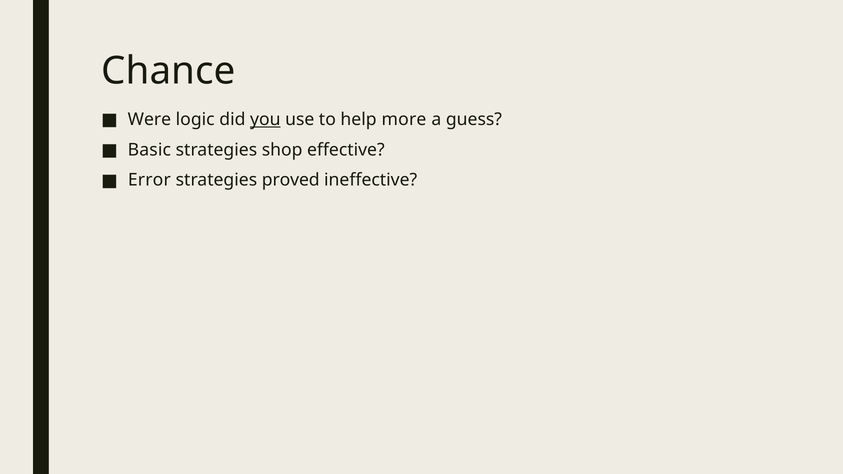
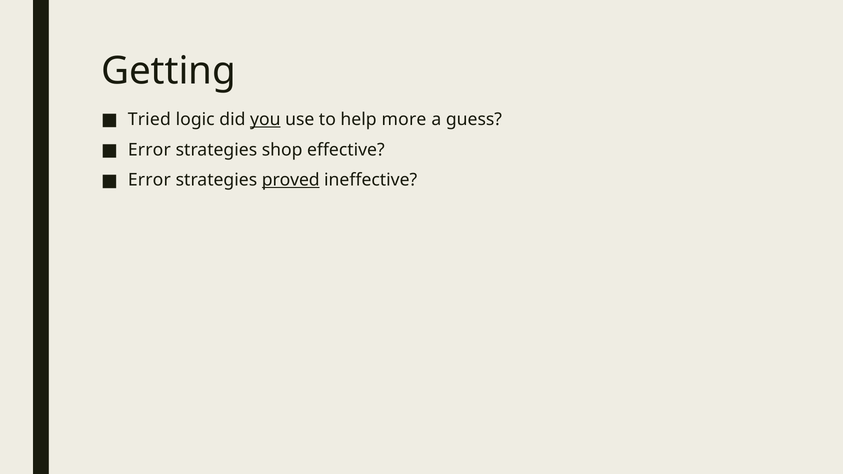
Chance: Chance -> Getting (169, 71)
Were: Were -> Tried (149, 119)
Basic: Basic -> Error (149, 150)
proved underline: none -> present (291, 180)
